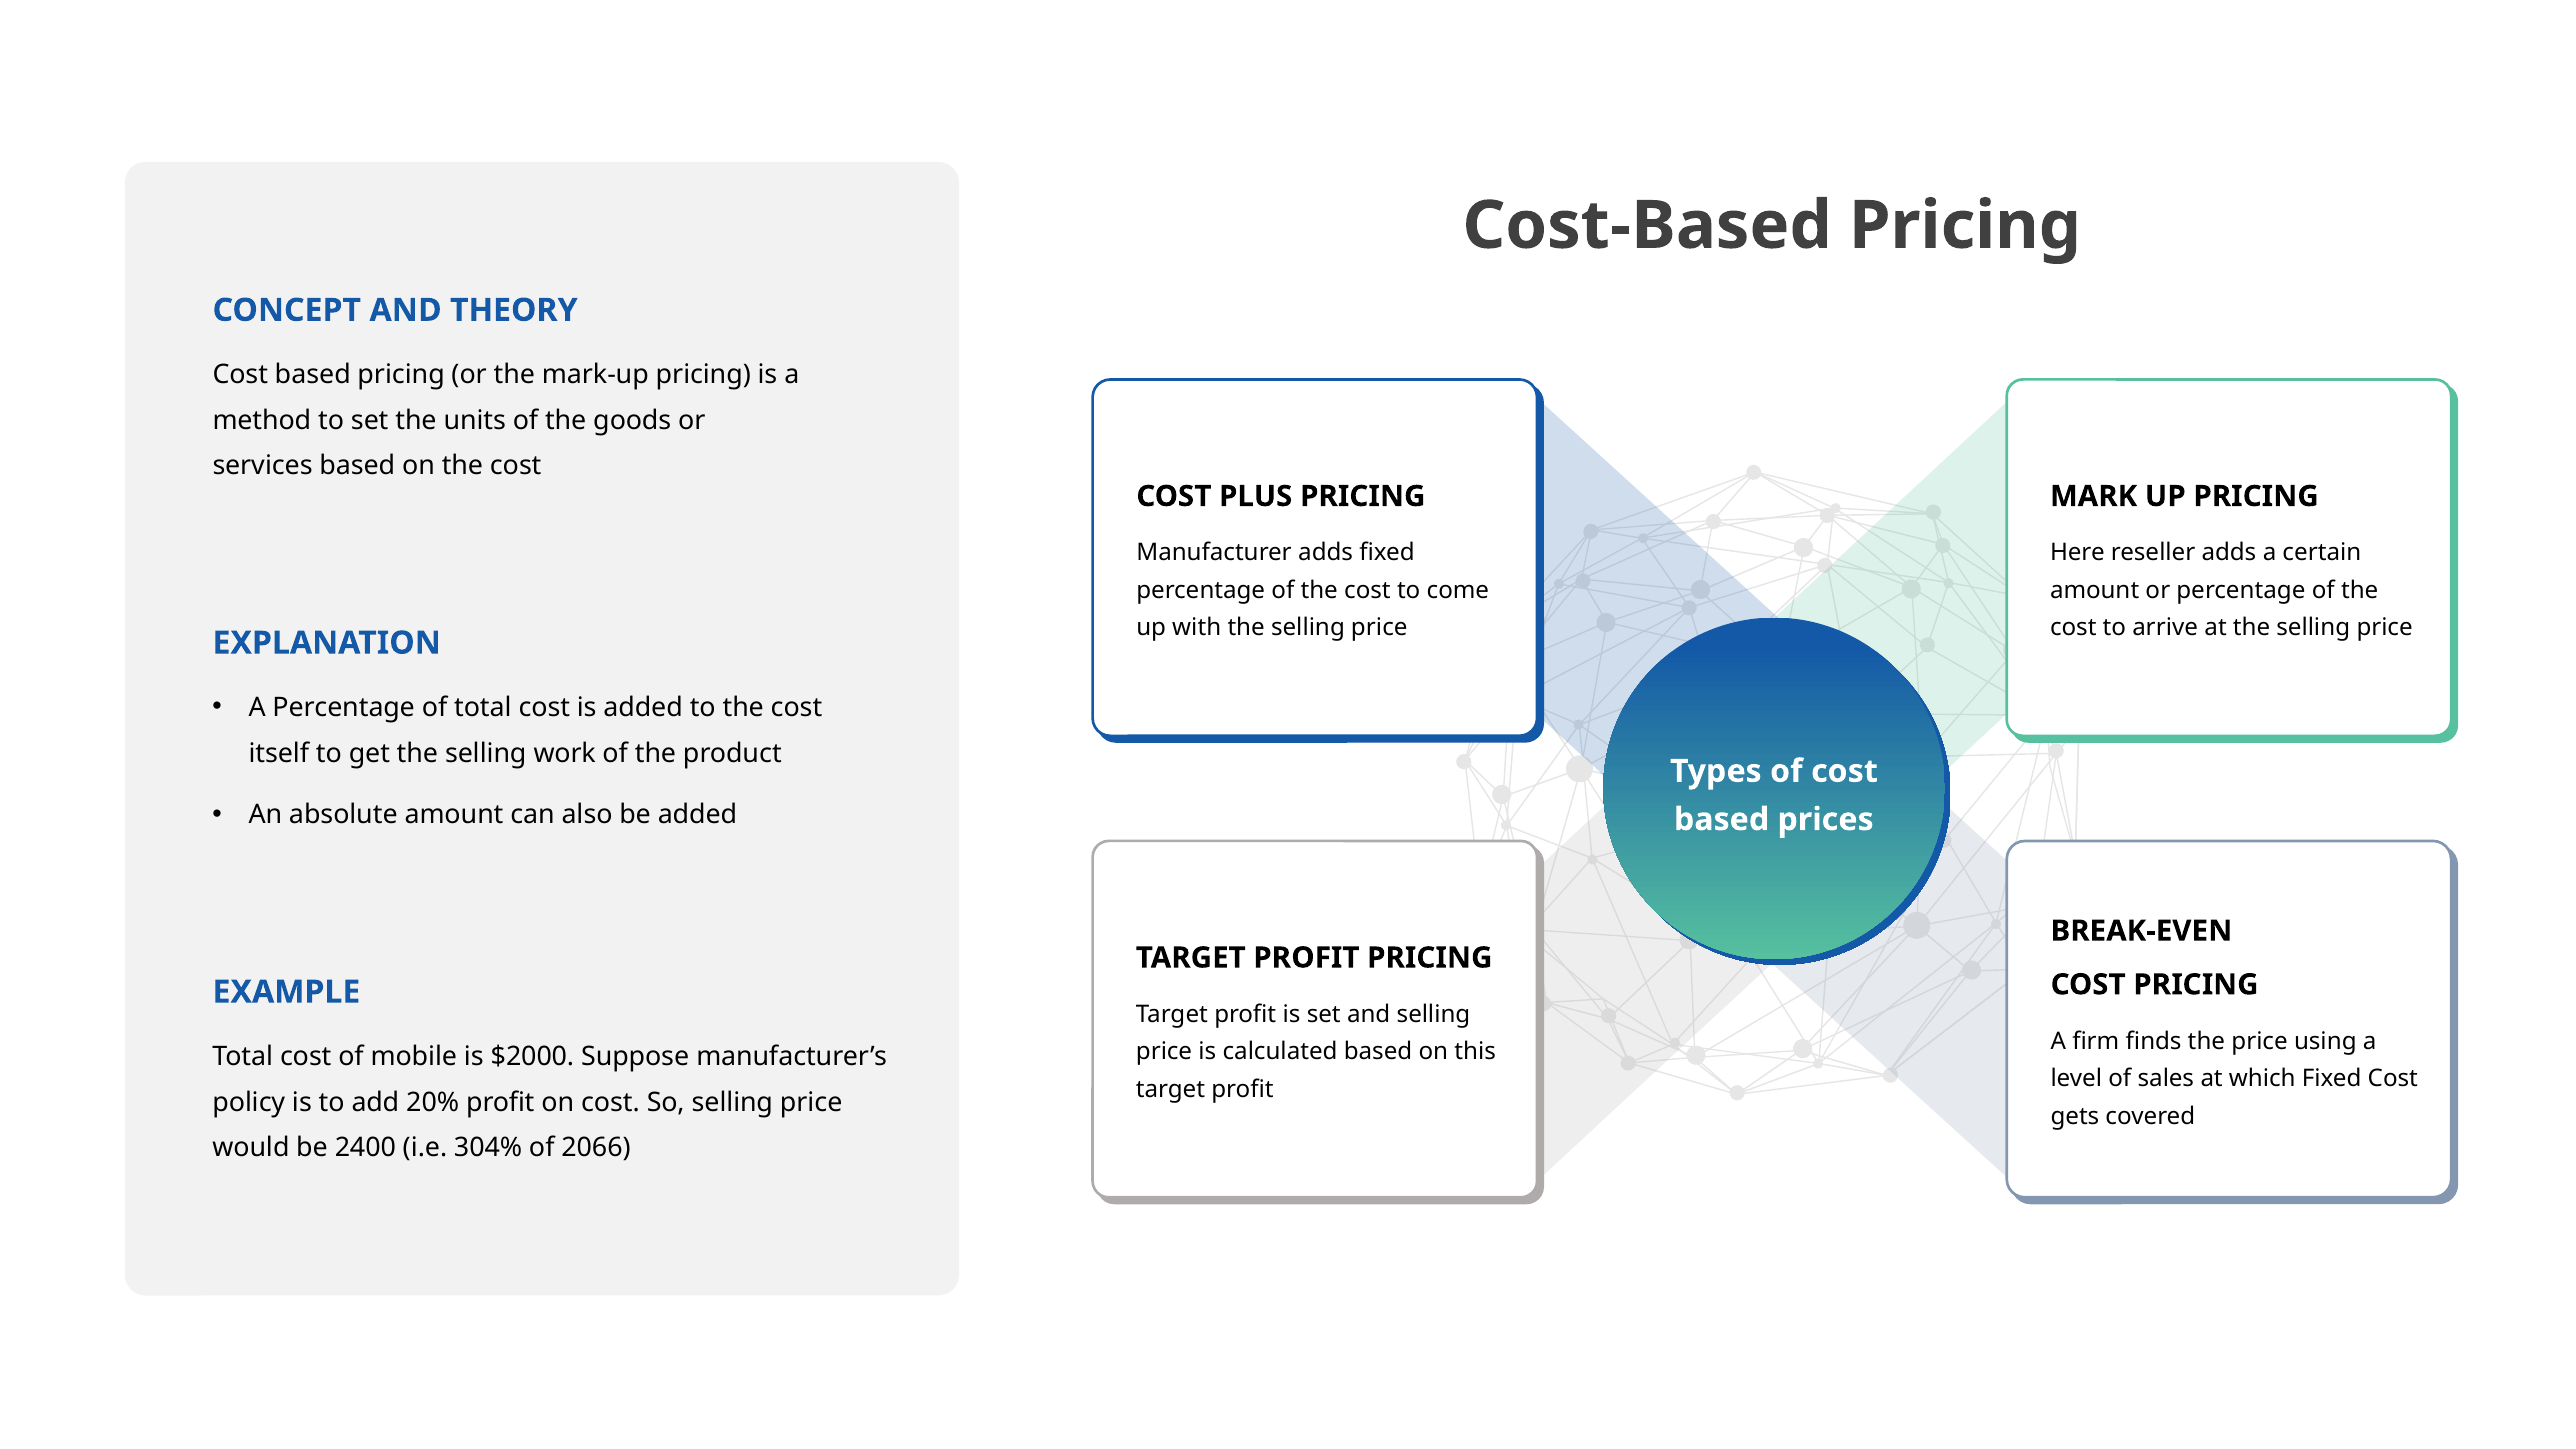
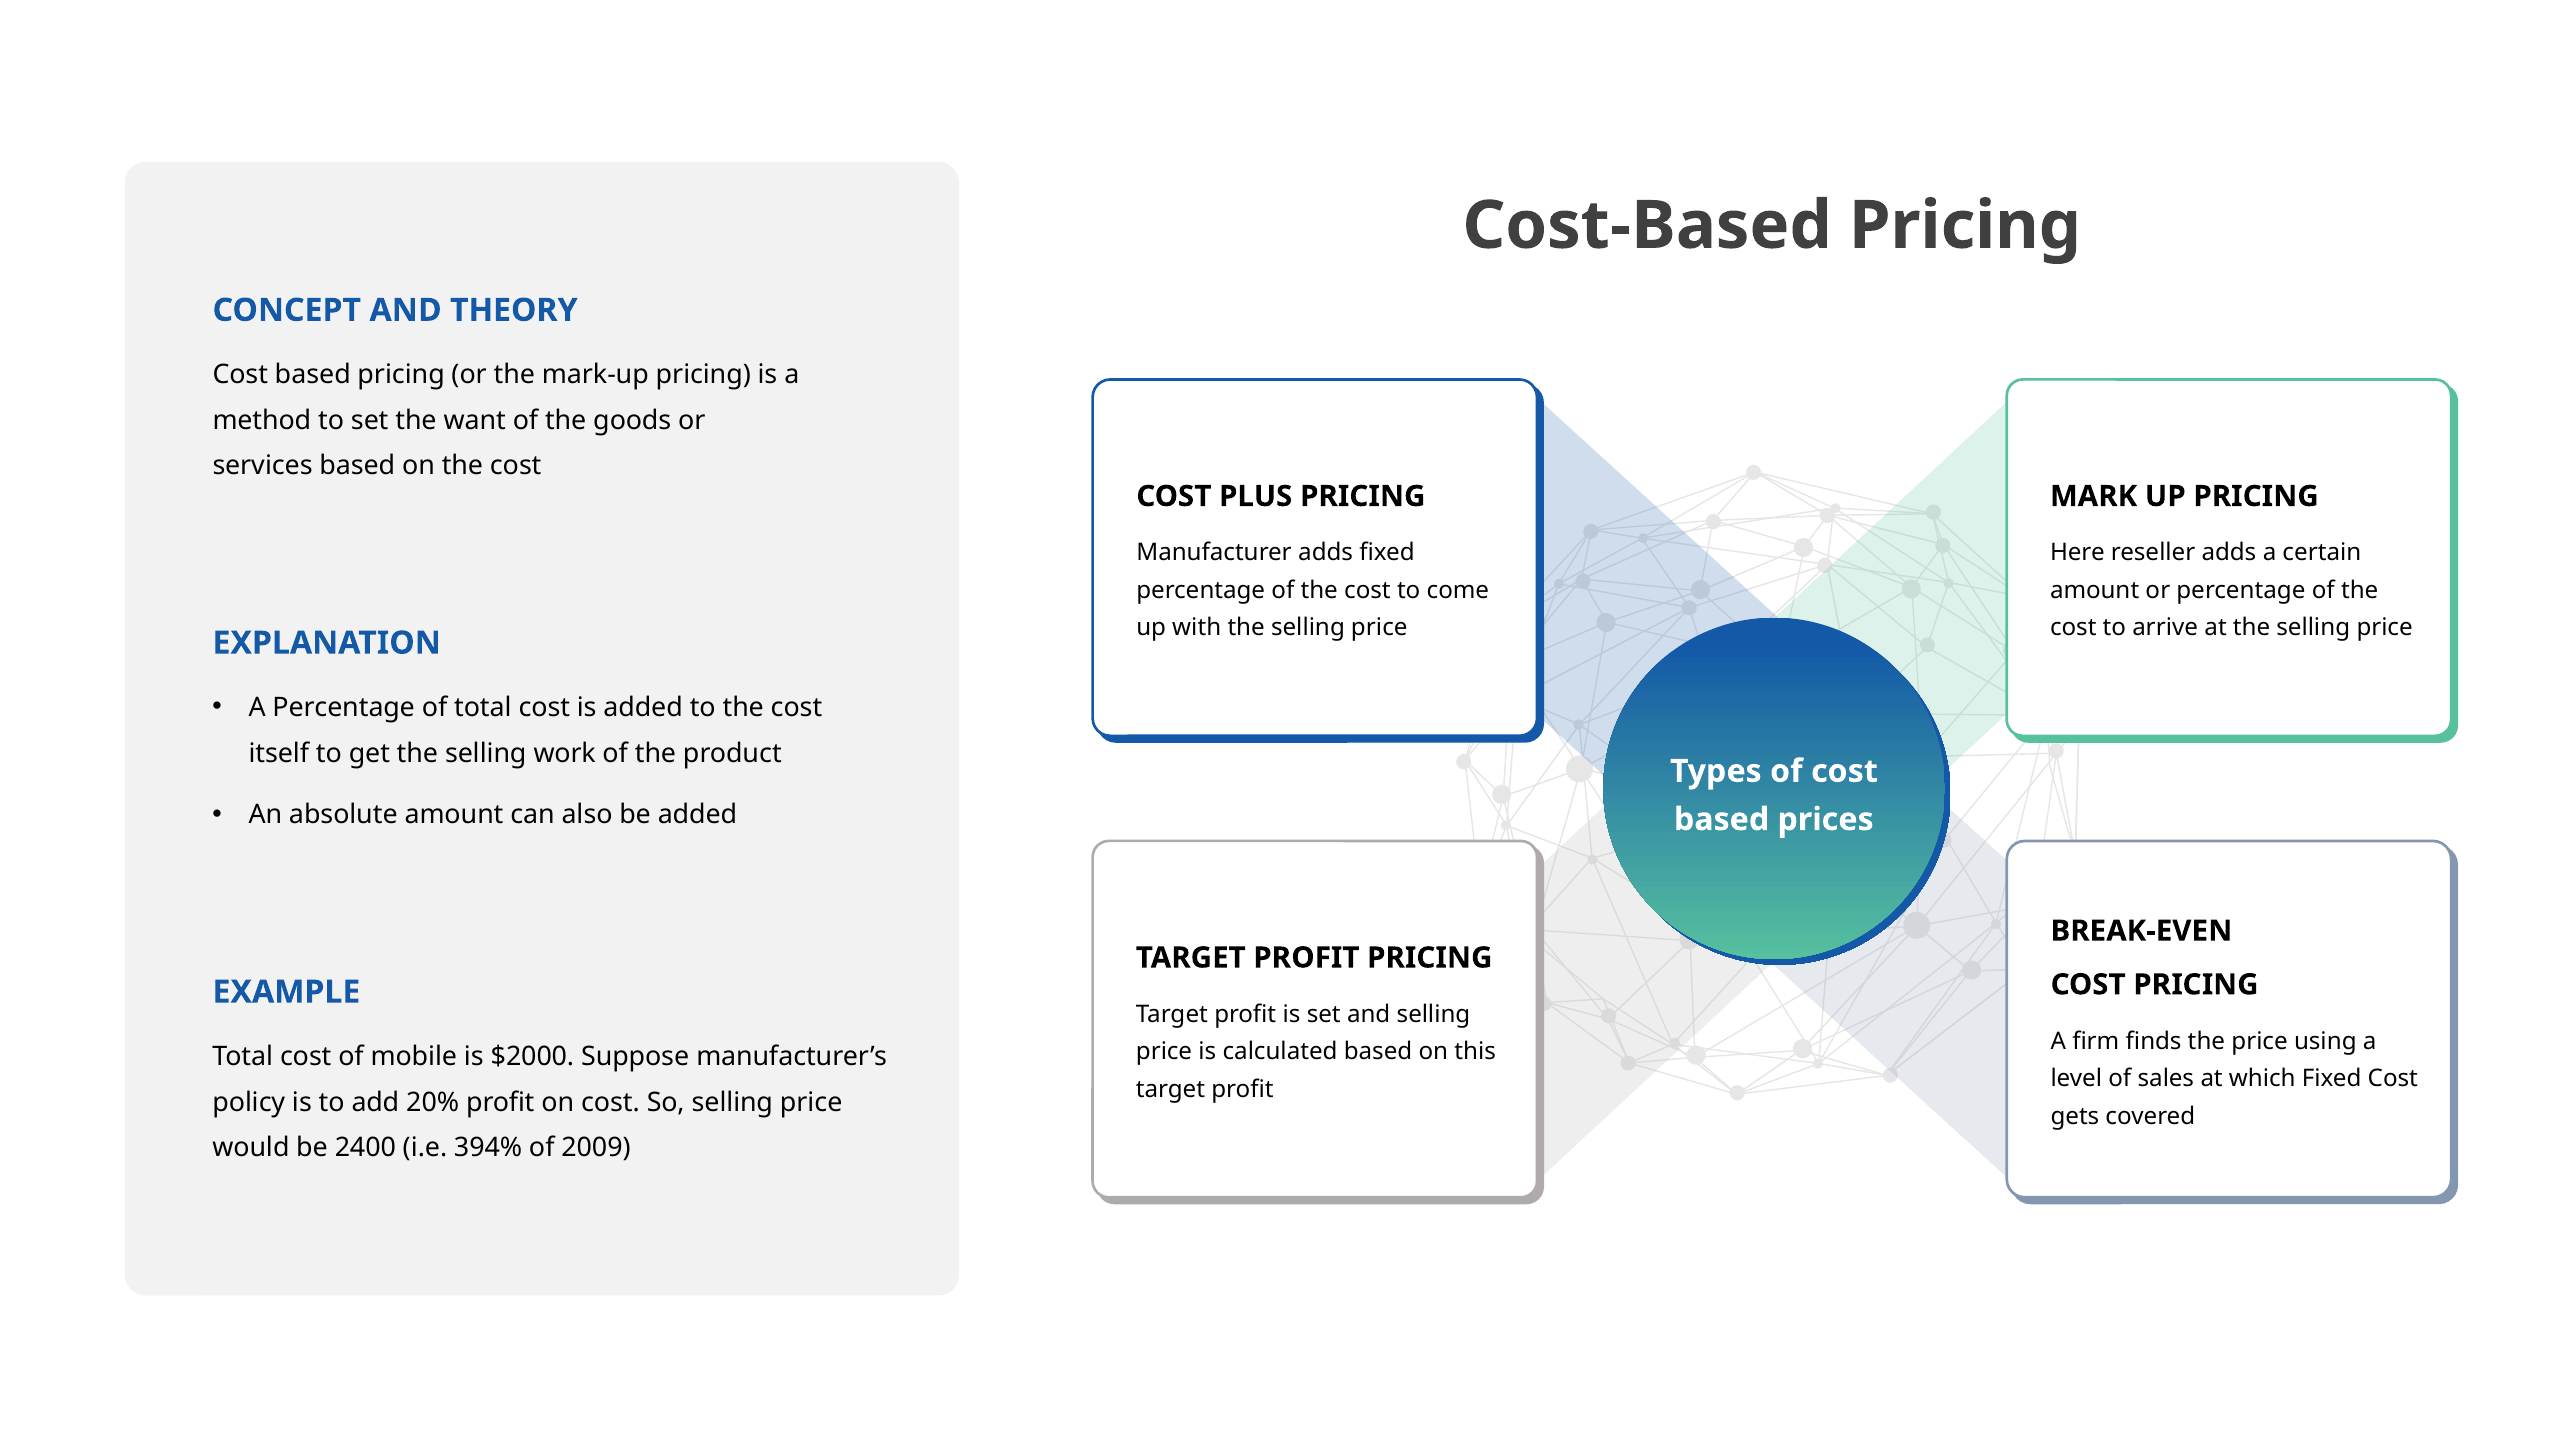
units: units -> want (475, 420)
304%: 304% -> 394% (488, 1148)
2066: 2066 -> 2009 (596, 1148)
